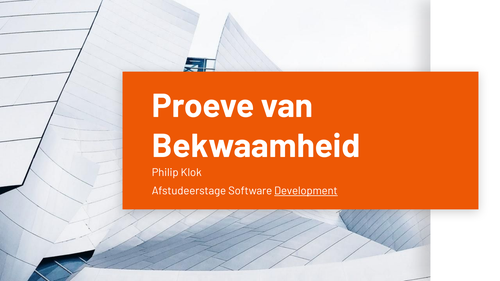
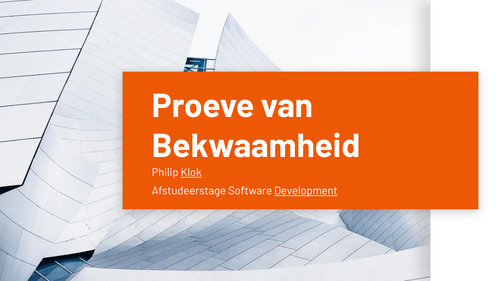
Klok underline: none -> present (191, 173)
